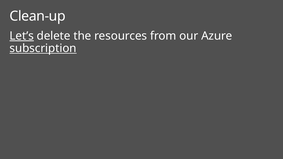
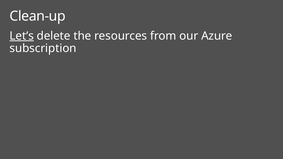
subscription underline: present -> none (43, 48)
